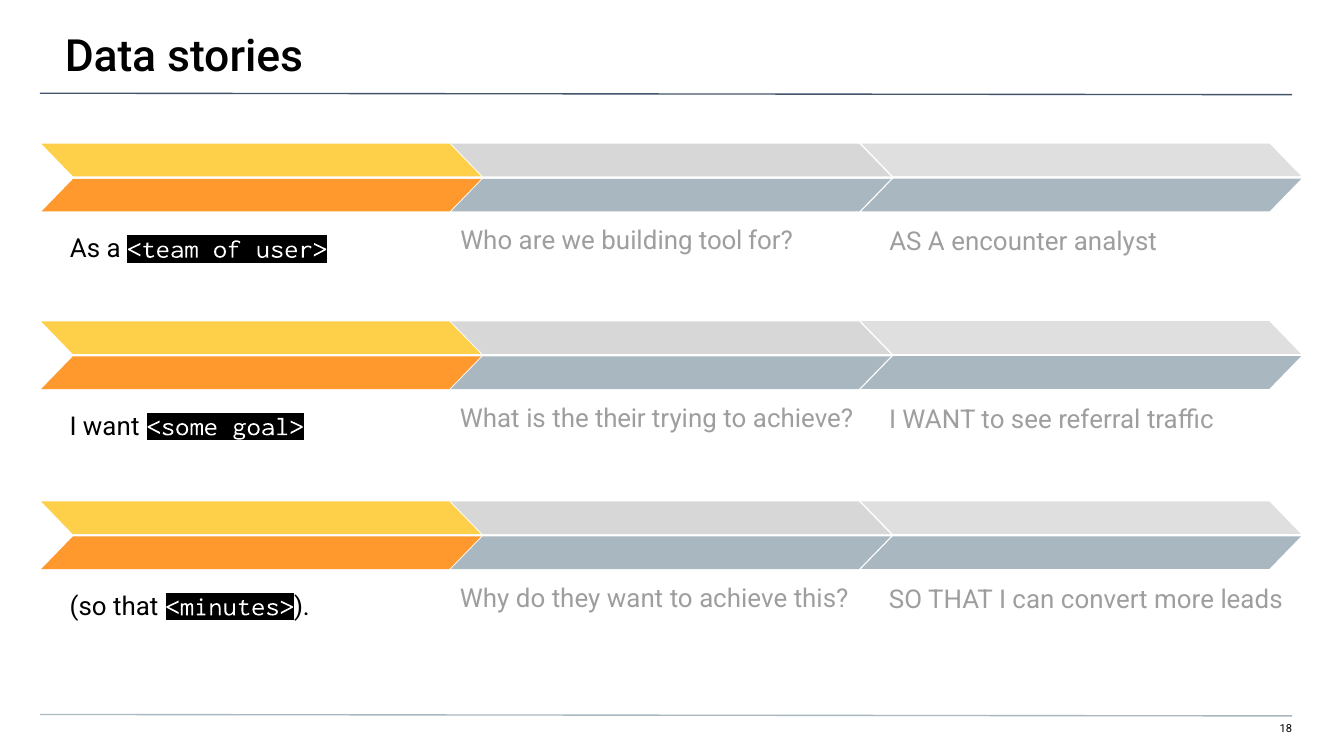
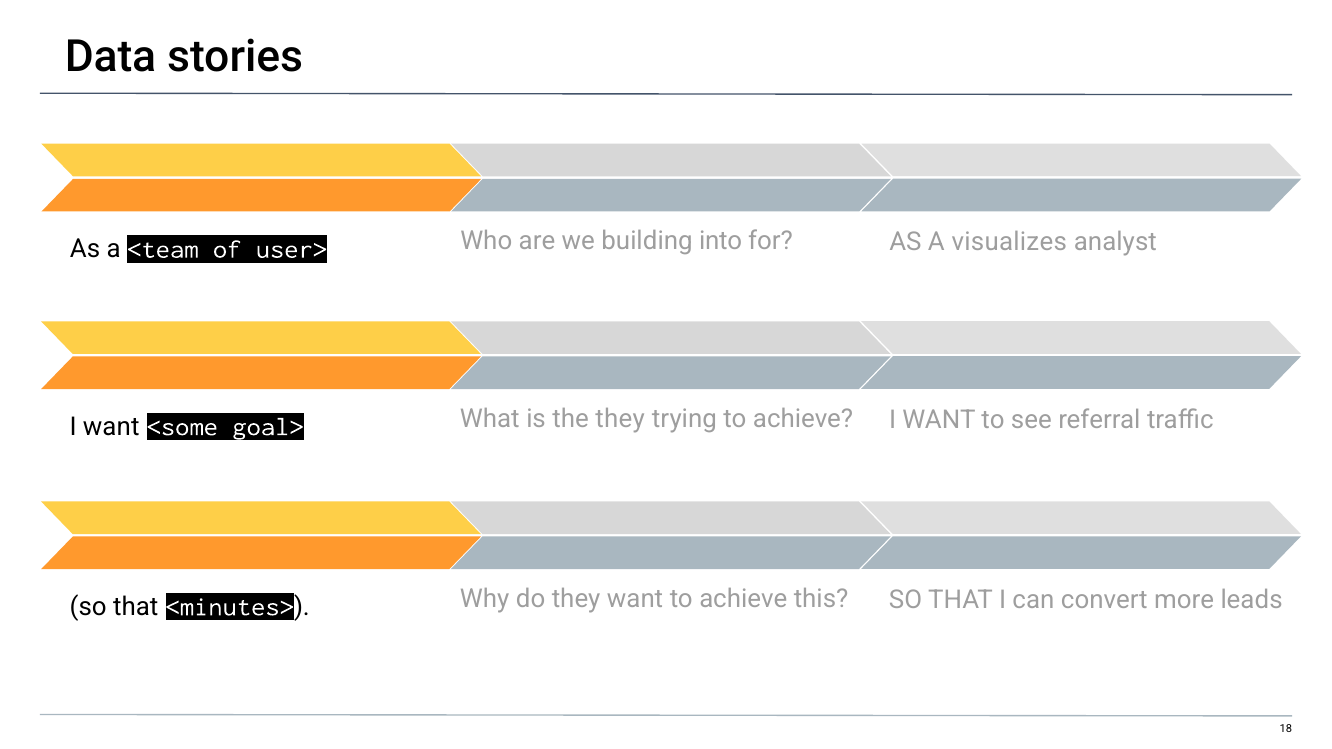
tool: tool -> into (721, 241)
encounter: encounter -> visualizes (1009, 242)
the their: their -> they (620, 419)
